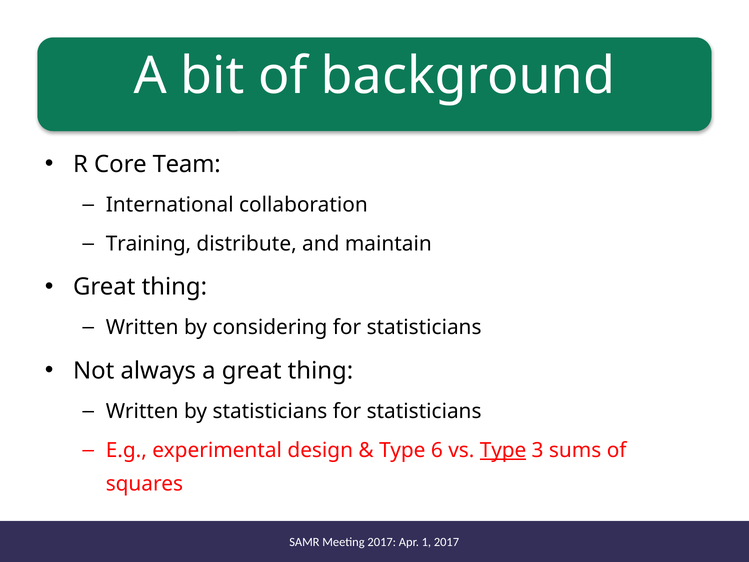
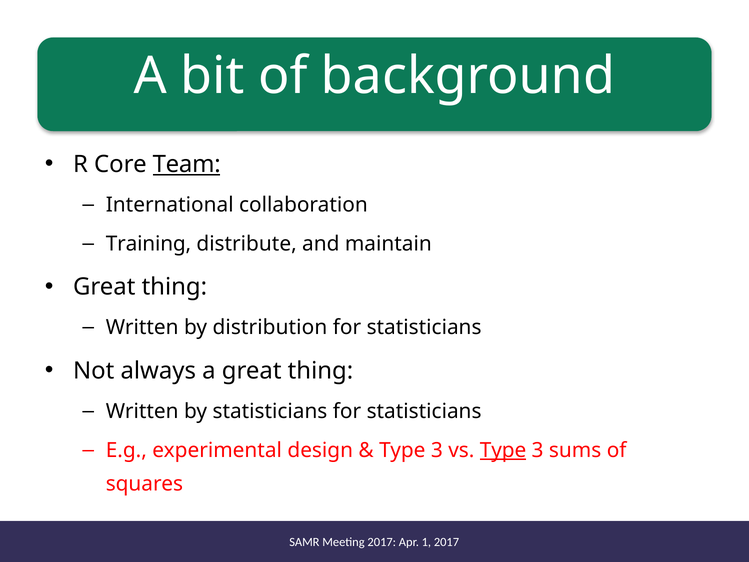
Team underline: none -> present (187, 164)
considering: considering -> distribution (270, 327)
6: 6 -> 3 (437, 450)
